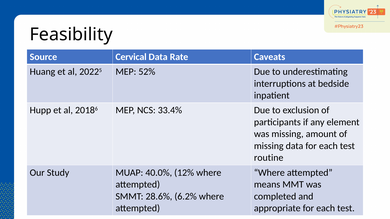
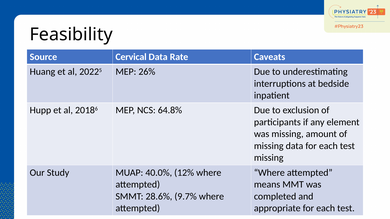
52%: 52% -> 26% (147, 72)
33.4%: 33.4% -> 64.8% (170, 110)
routine: routine -> missing (269, 158)
6.2%: 6.2% -> 9.7% (186, 197)
